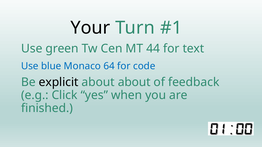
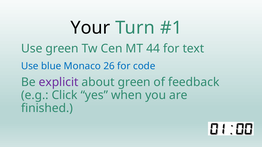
64: 64 -> 26 (109, 66)
explicit colour: black -> purple (59, 82)
about about: about -> green (134, 82)
